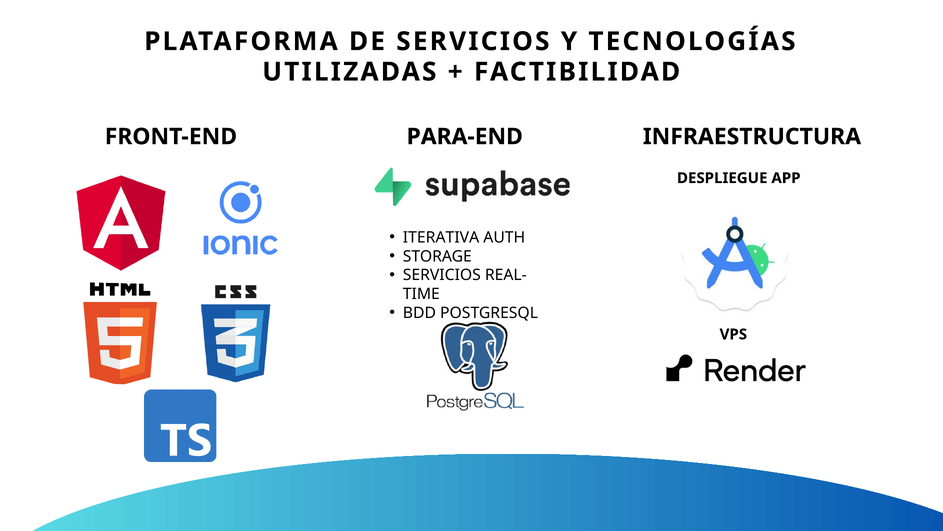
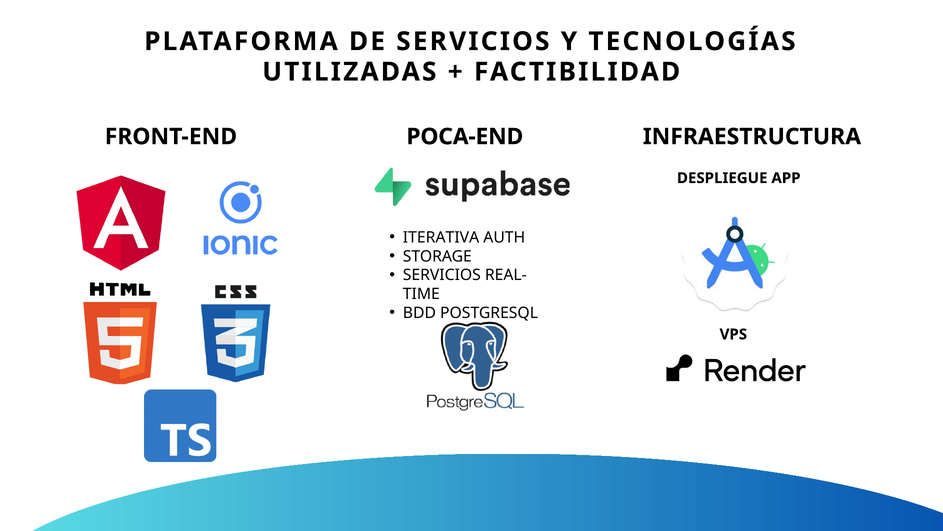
PARA-END: PARA-END -> POCA-END (465, 137)
